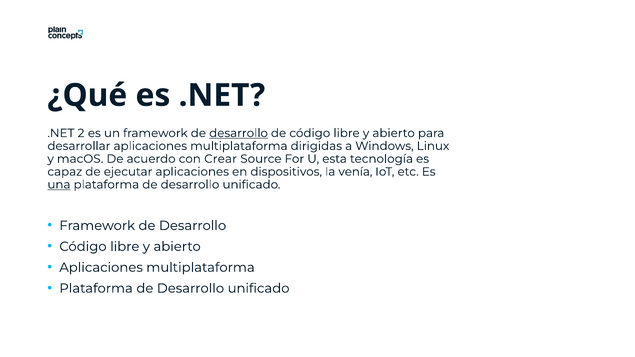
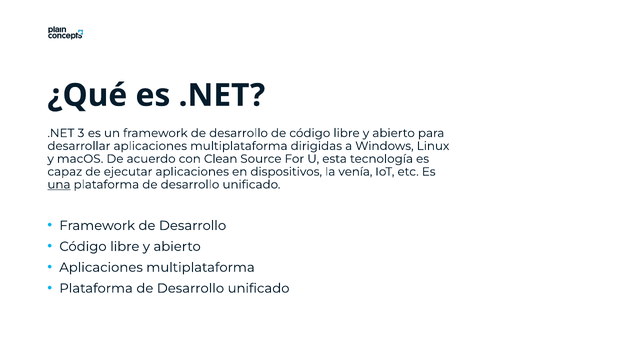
2: 2 -> 3 (81, 133)
desarrollo underline: present -> none (239, 133)
Crear: Crear -> Clean (221, 159)
